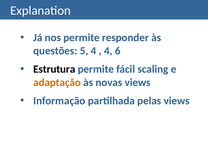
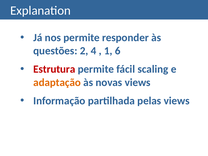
5: 5 -> 2 (84, 51)
4: 4 -> 1 (108, 51)
Estrutura colour: black -> red (54, 69)
